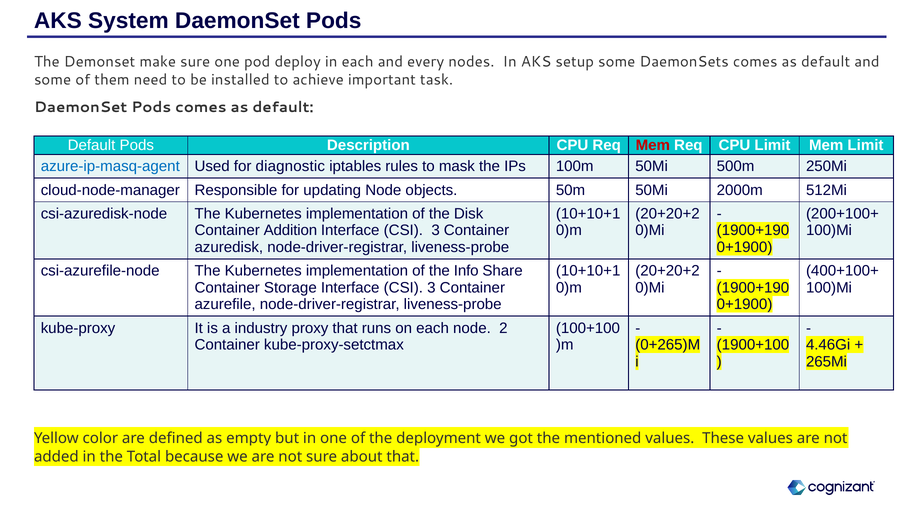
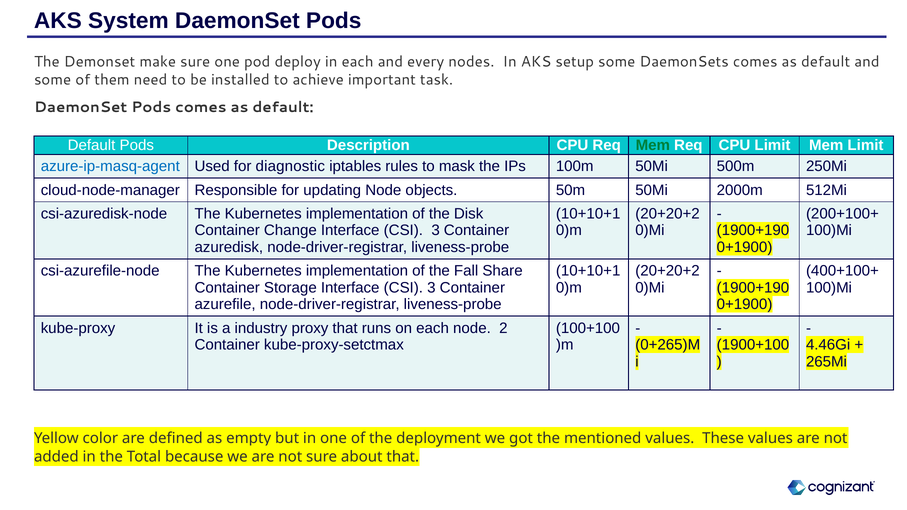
Mem colour: red -> green (653, 146)
Addition: Addition -> Change (290, 231)
Info: Info -> Fall (466, 271)
